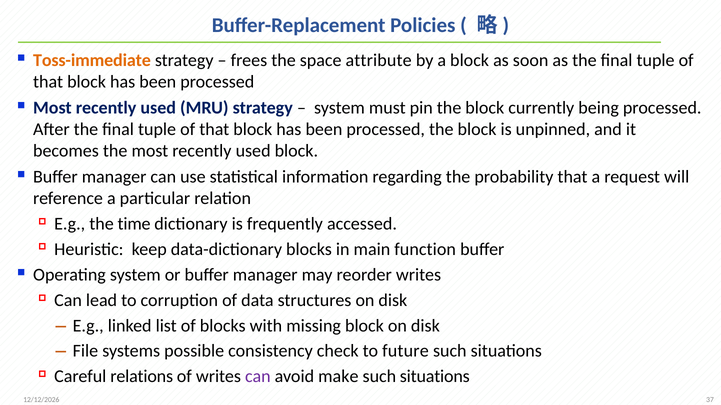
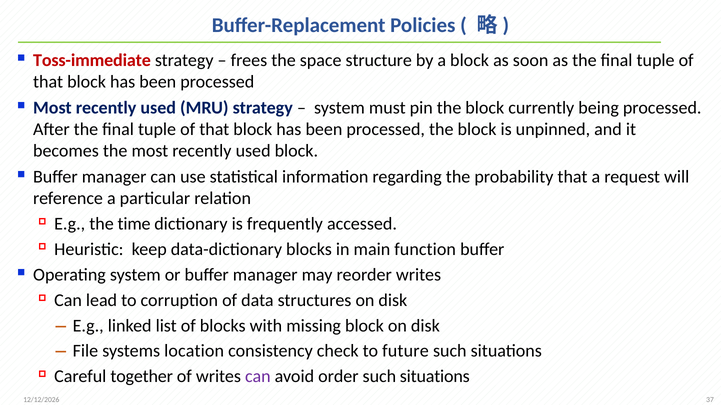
Toss-immediate colour: orange -> red (92, 60)
attribute: attribute -> structure (379, 60)
possible: possible -> location (194, 351)
relations: relations -> together (142, 377)
make: make -> order (338, 377)
